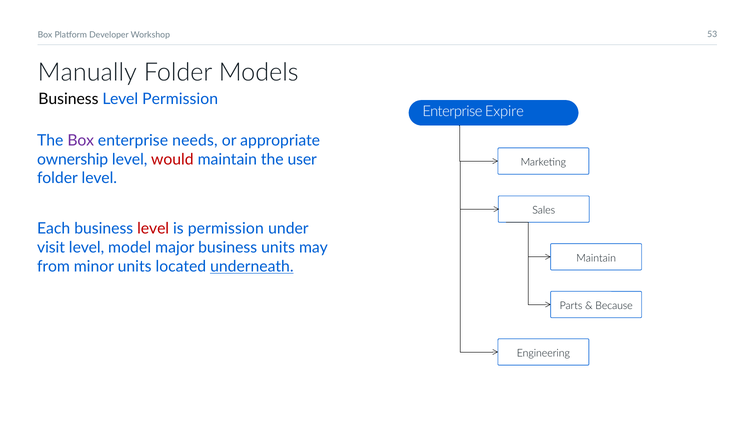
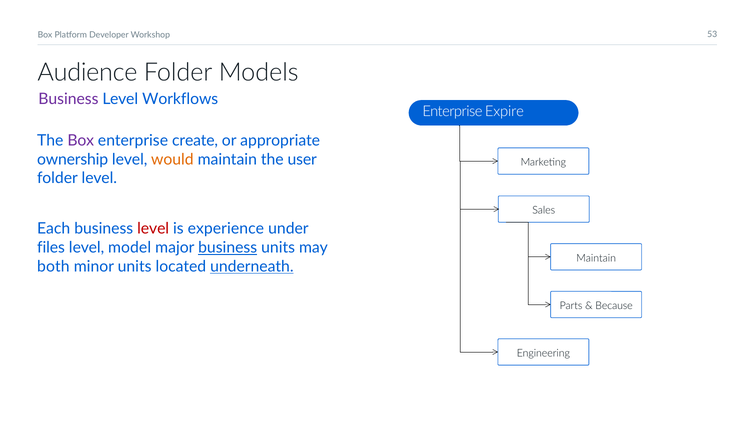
Manually: Manually -> Audience (87, 72)
Business colour: black -> purple (68, 99)
Level Permission: Permission -> Workflows (180, 99)
needs: needs -> create (195, 140)
would colour: red -> orange (172, 159)
is permission: permission -> experience (226, 229)
visit: visit -> files (51, 247)
business underline: none -> present (228, 247)
from: from -> both (53, 266)
